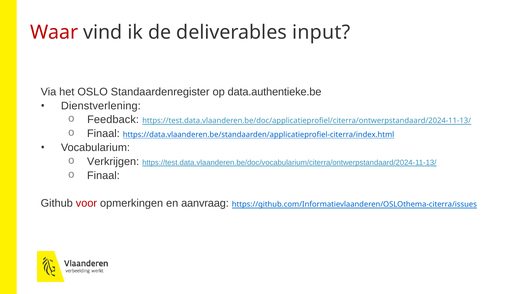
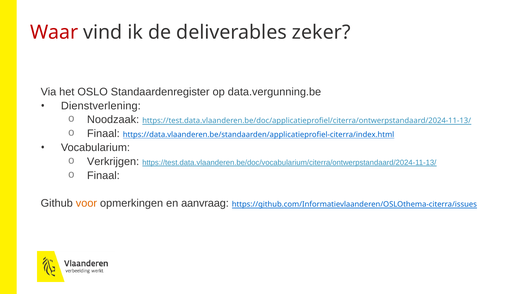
input: input -> zeker (321, 33)
data.authentieke.be: data.authentieke.be -> data.vergunning.be (274, 92)
Feedback: Feedback -> Noodzaak (113, 120)
voor colour: red -> orange (86, 203)
